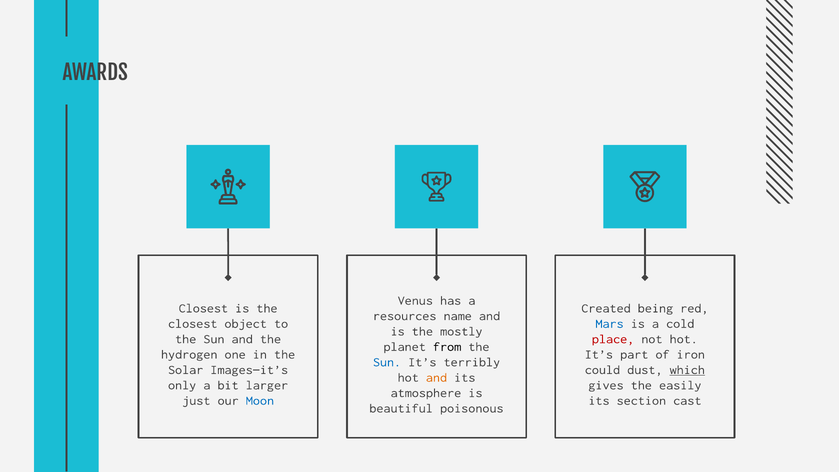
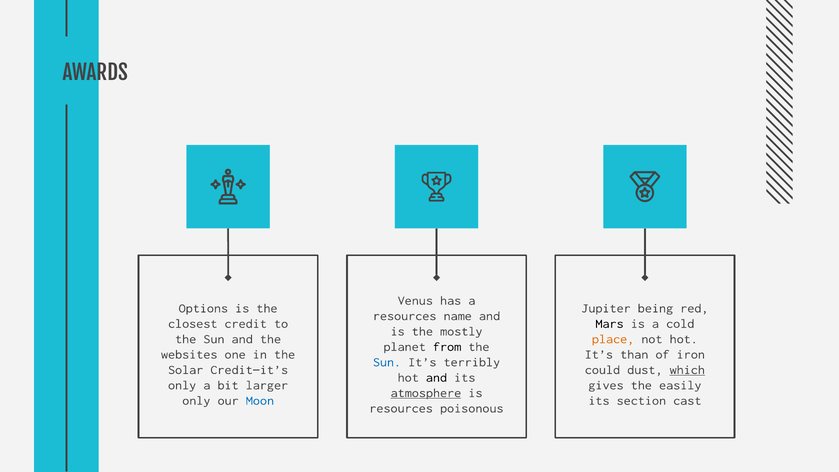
Closest: Closest -> Options (203, 308)
Created: Created -> Jupiter (606, 308)
object: object -> credit (246, 324)
Mars colour: blue -> black (610, 324)
place colour: red -> orange (613, 339)
hydrogen: hydrogen -> websites (189, 354)
part: part -> than (634, 354)
Images—it’s: Images—it’s -> Credit—it’s (249, 370)
and colour: orange -> black (436, 377)
atmosphere underline: none -> present (426, 393)
just: just -> only (196, 400)
beautiful: beautiful -> resources (401, 408)
